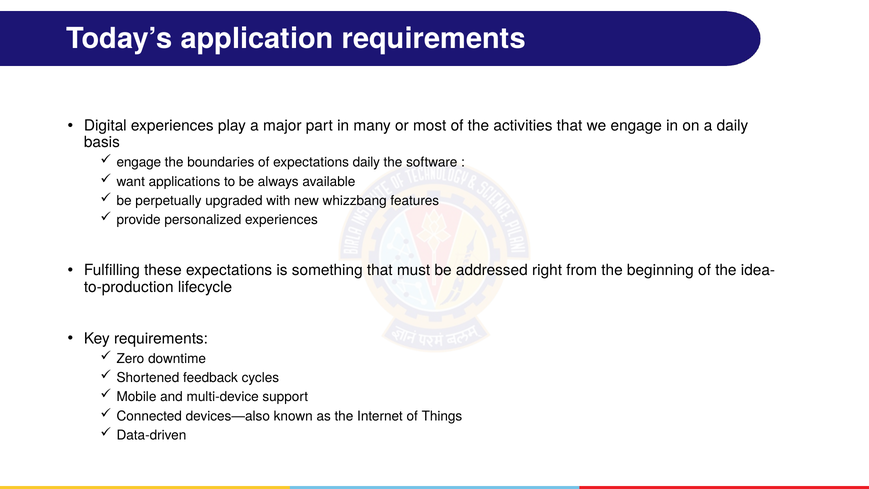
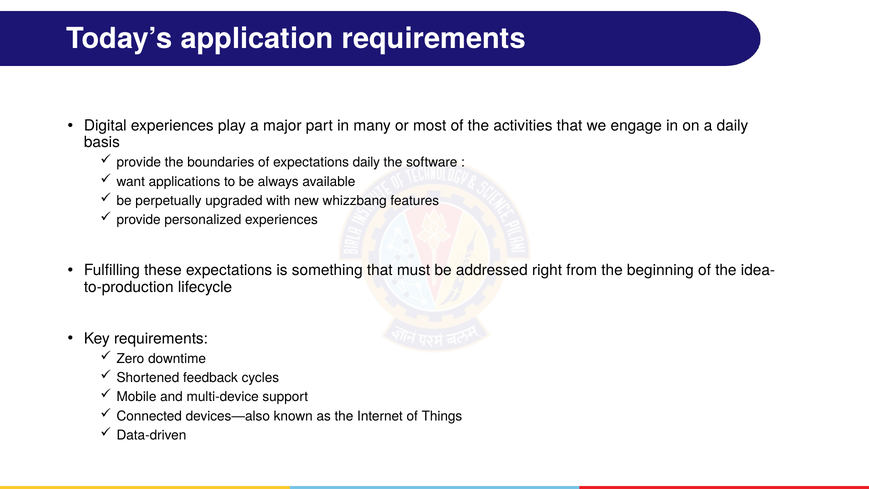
engage: engage -> provide (139, 162)
